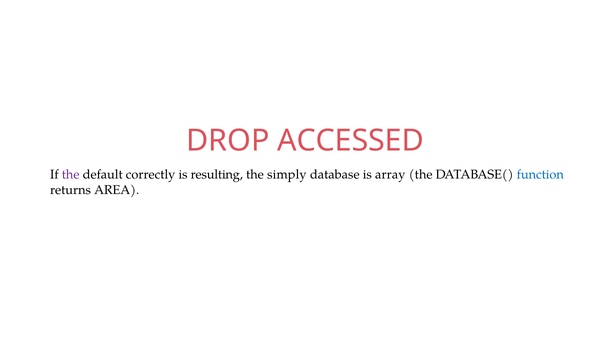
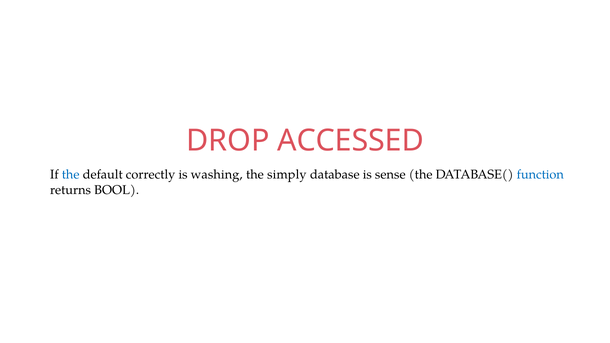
the colour: purple -> blue (71, 175)
resulting: resulting -> washing (217, 175)
array: array -> sense (390, 175)
AREA: AREA -> BOOL (117, 190)
